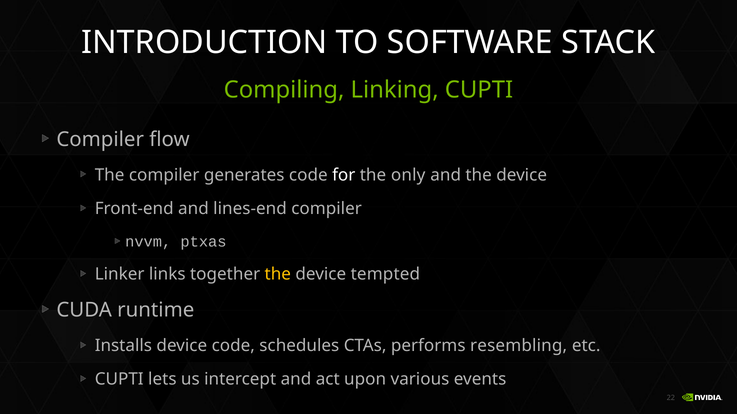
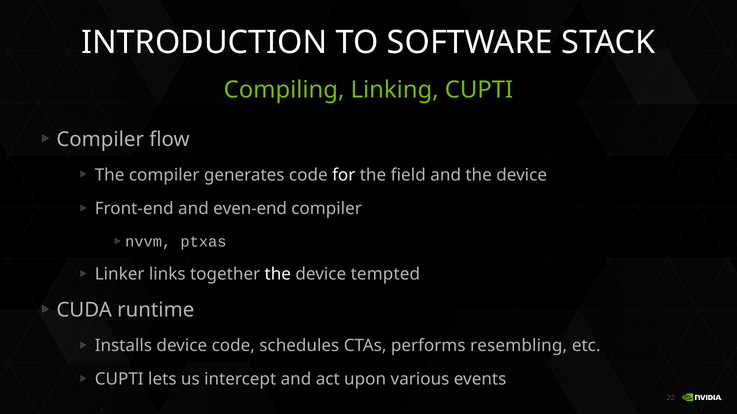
only: only -> field (408, 175)
lines-end: lines-end -> even-end (250, 209)
the colour: yellow -> white (278, 275)
